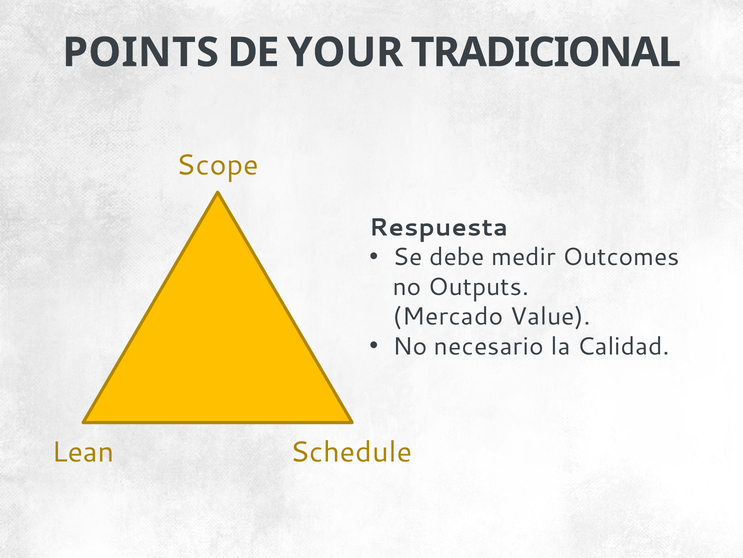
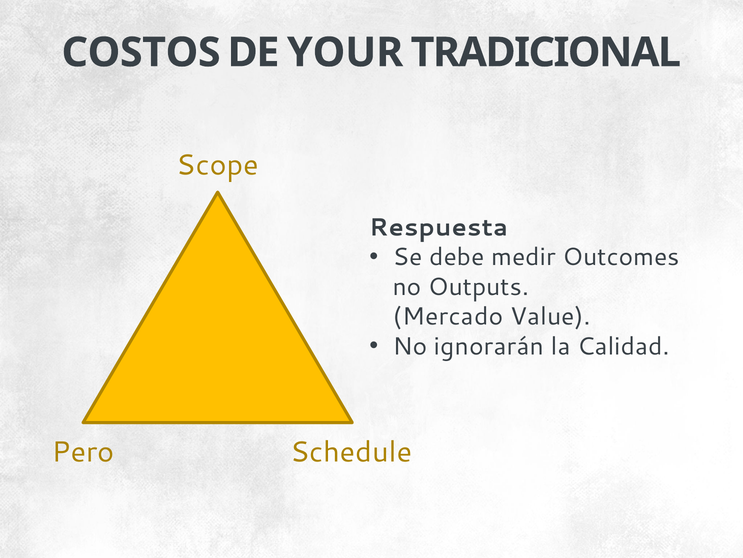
POINTS: POINTS -> COSTOS (141, 53)
necesario: necesario -> ignorarán (489, 346)
Lean: Lean -> Pero (83, 452)
